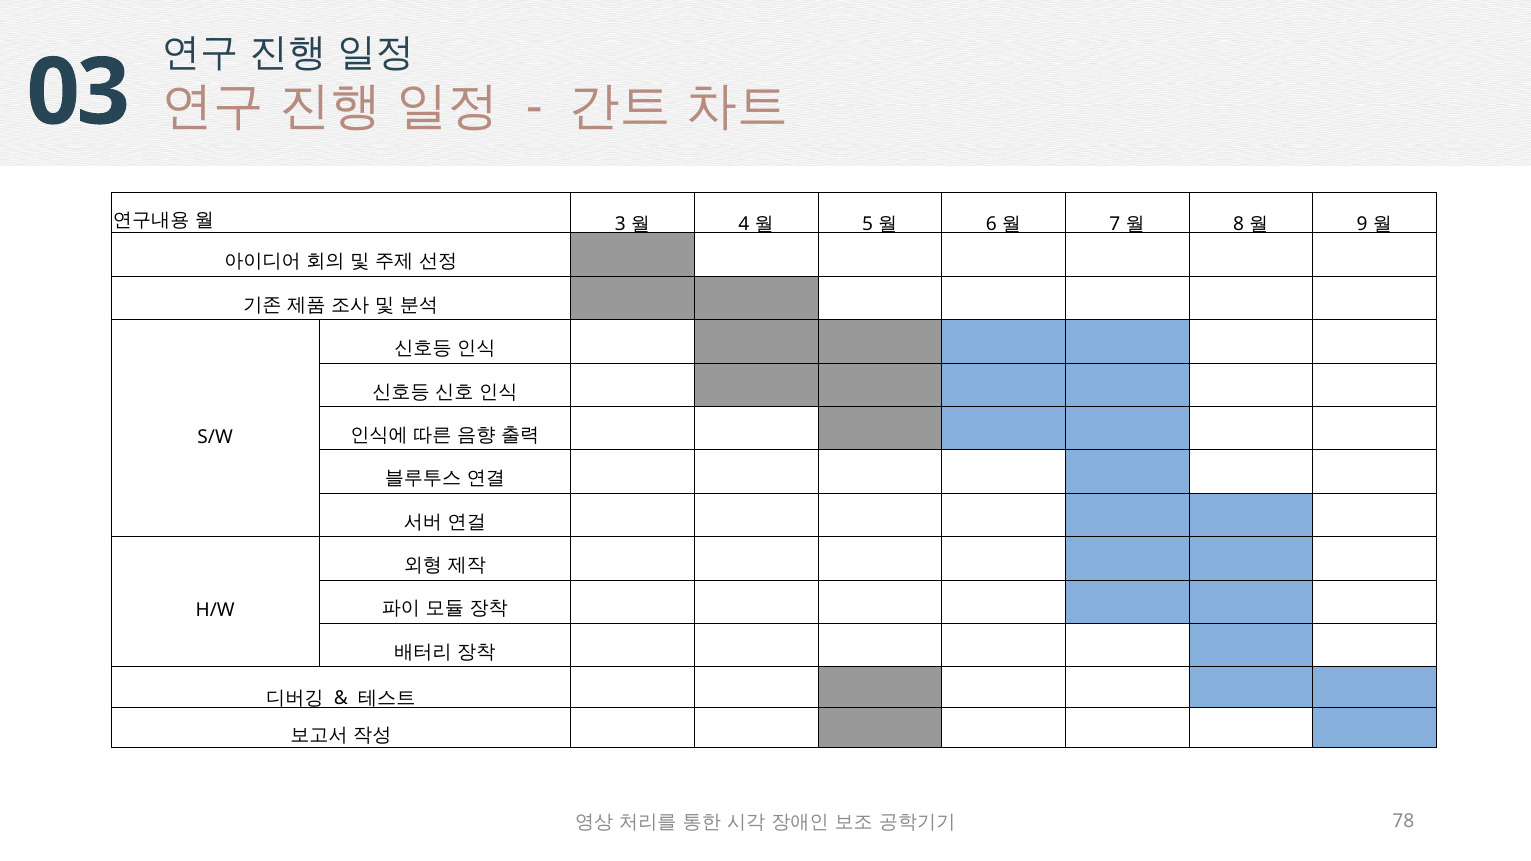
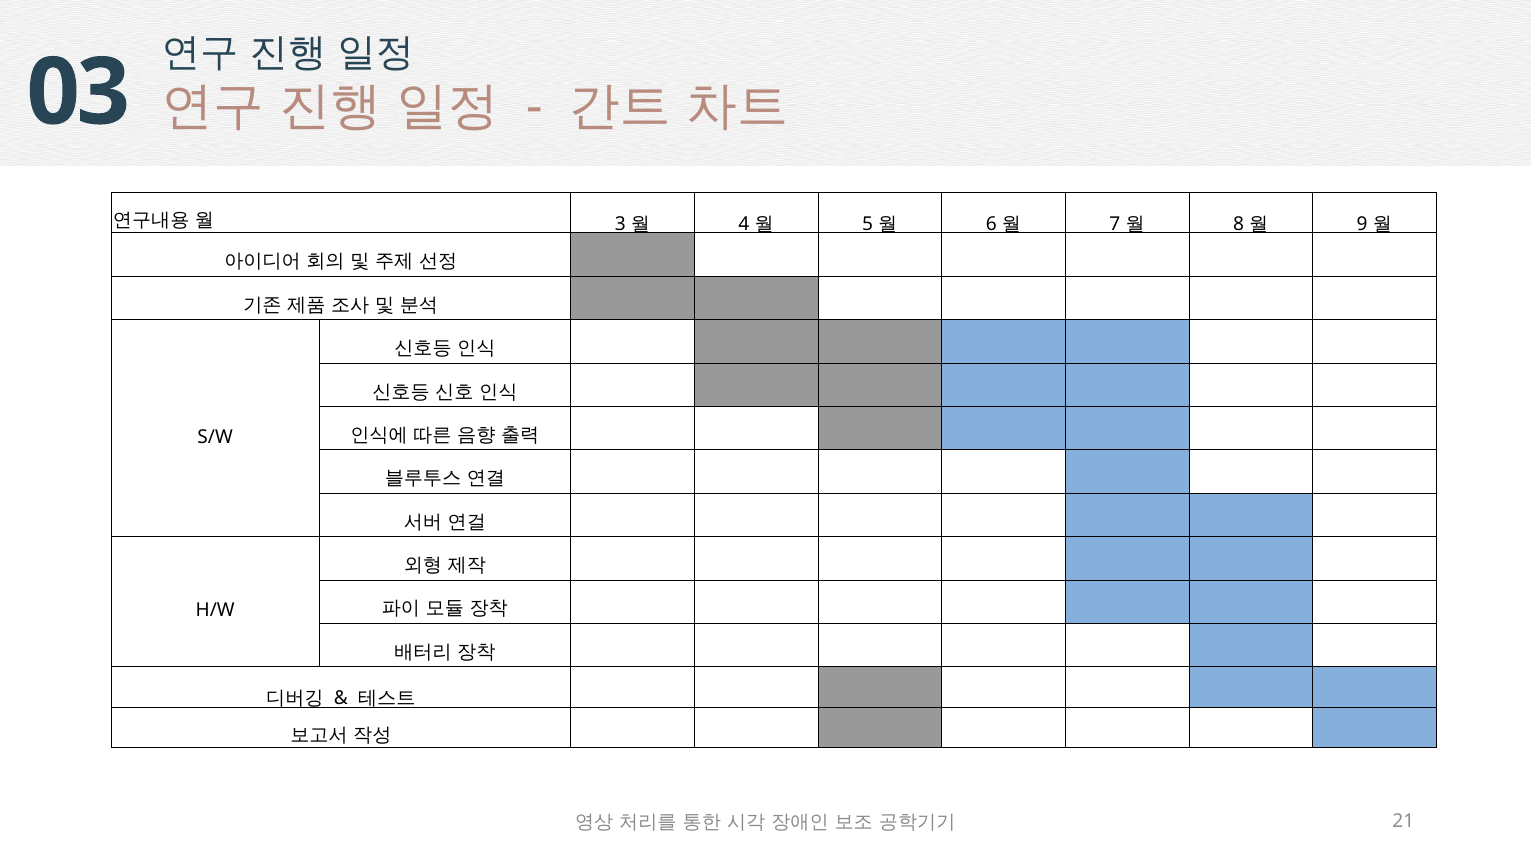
78: 78 -> 21 (1403, 821)
